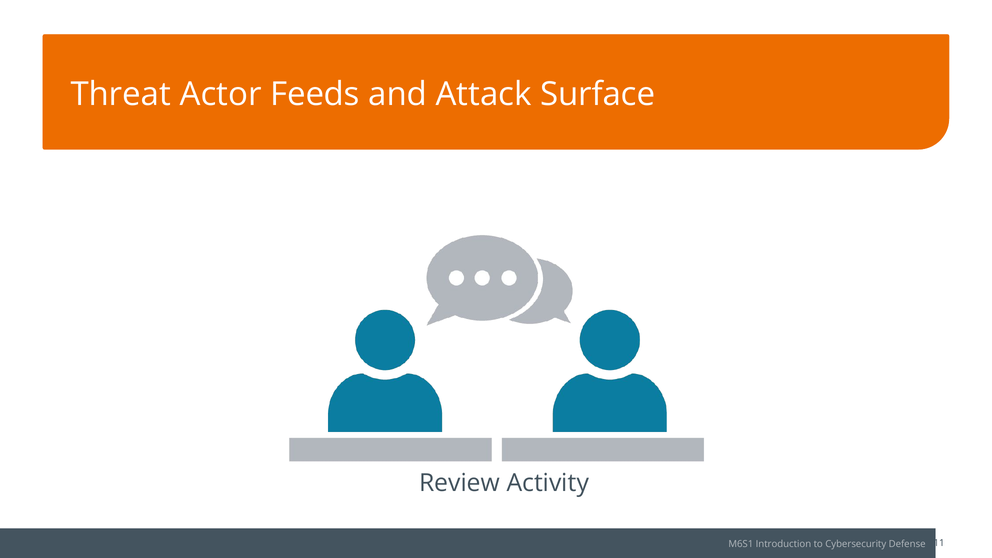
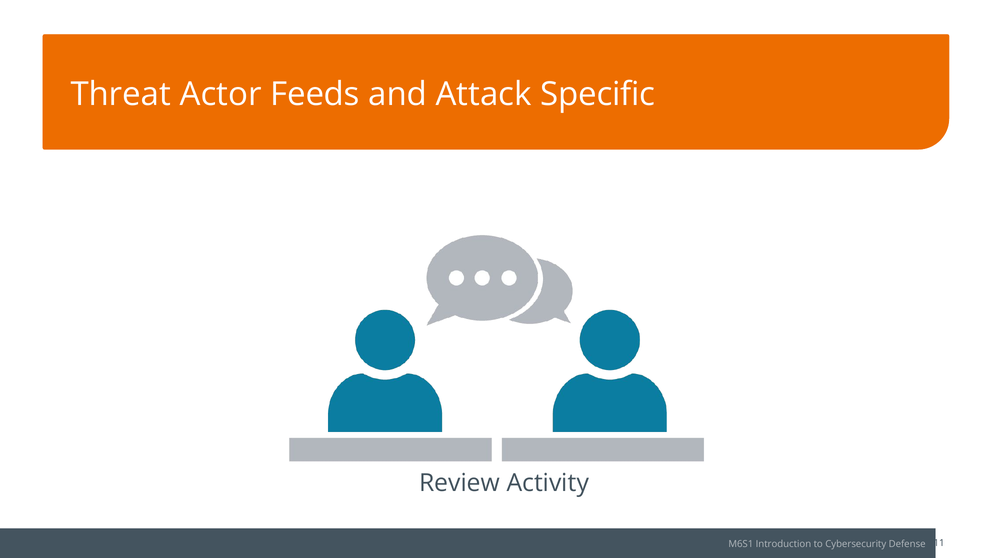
Surface: Surface -> Specific (598, 94)
